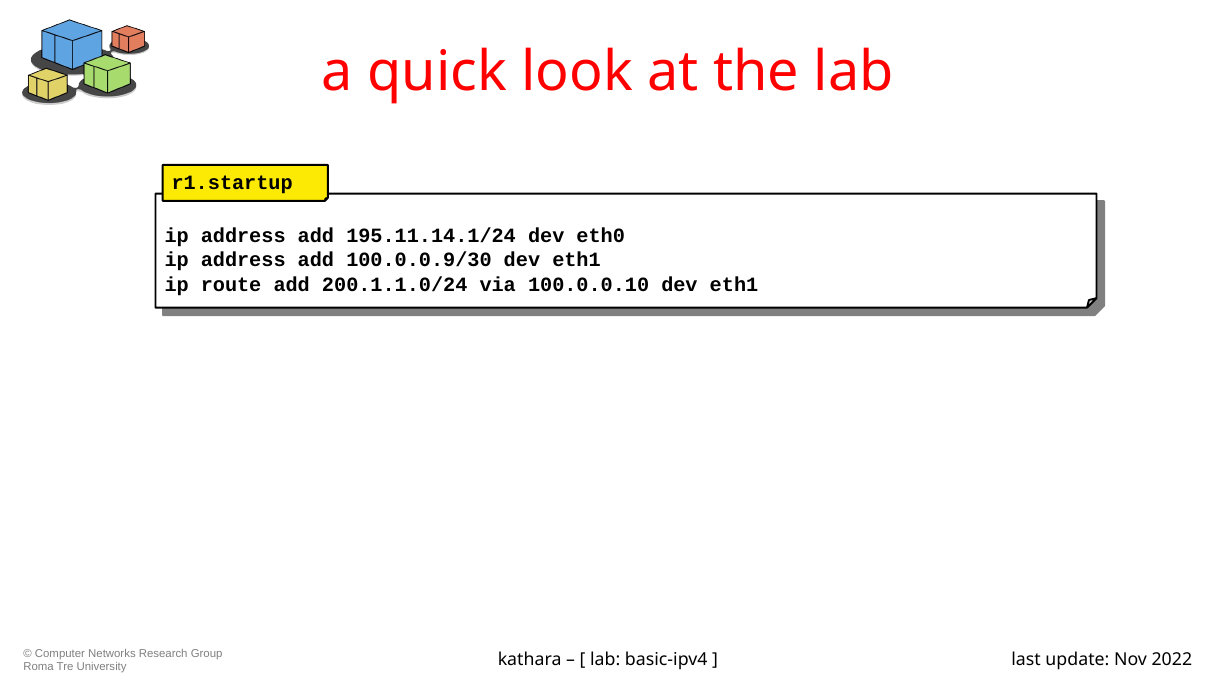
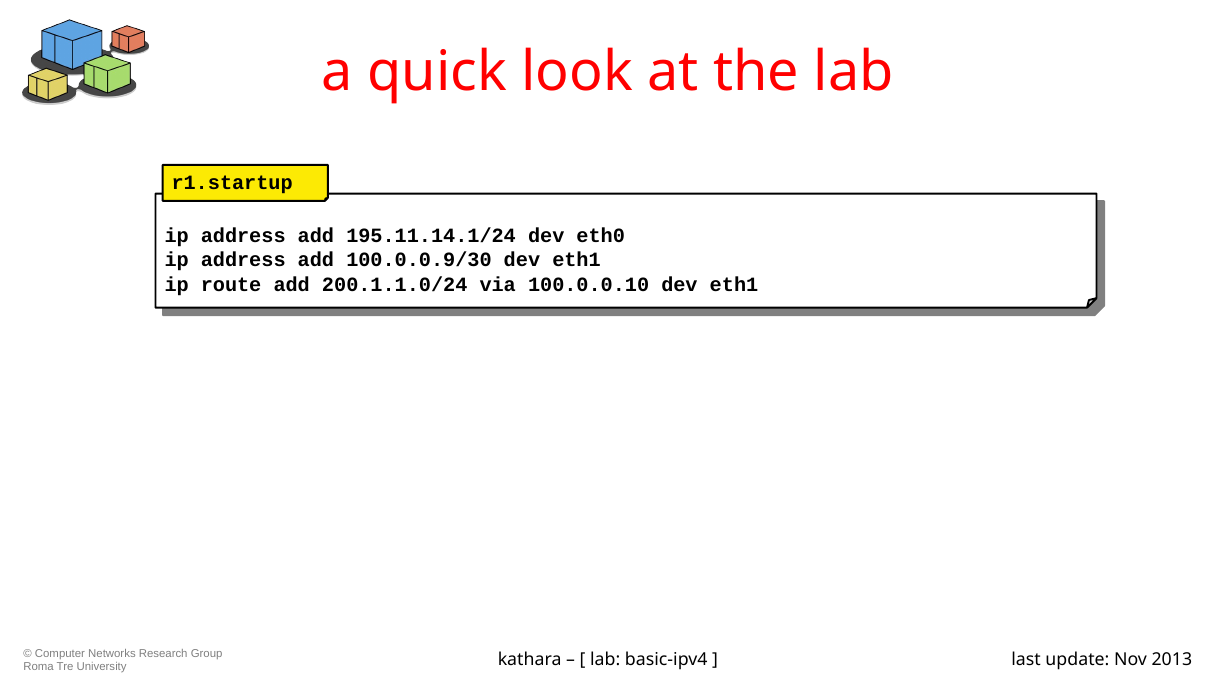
2022: 2022 -> 2013 (1172, 660)
